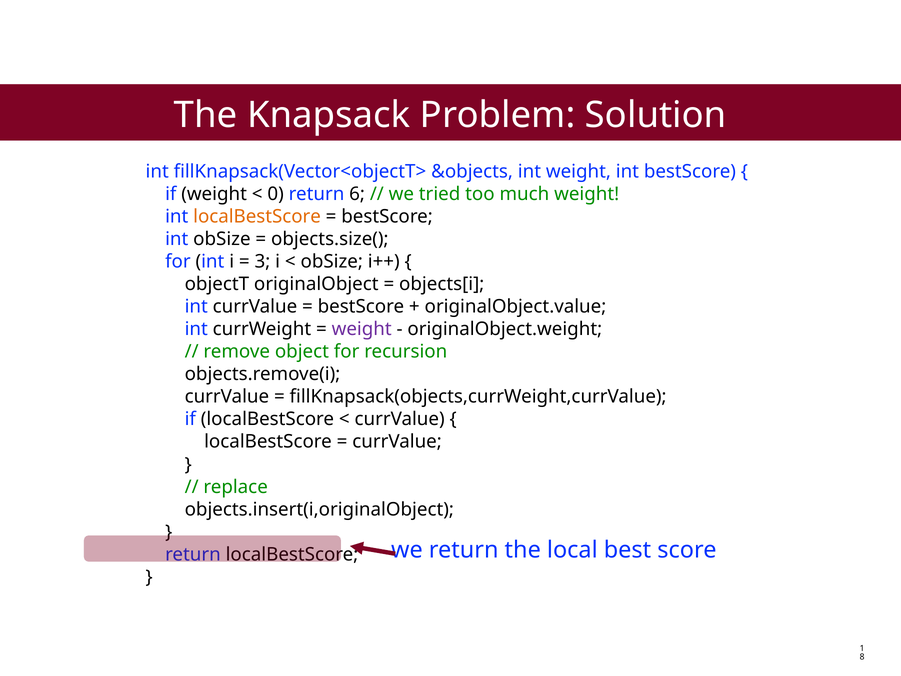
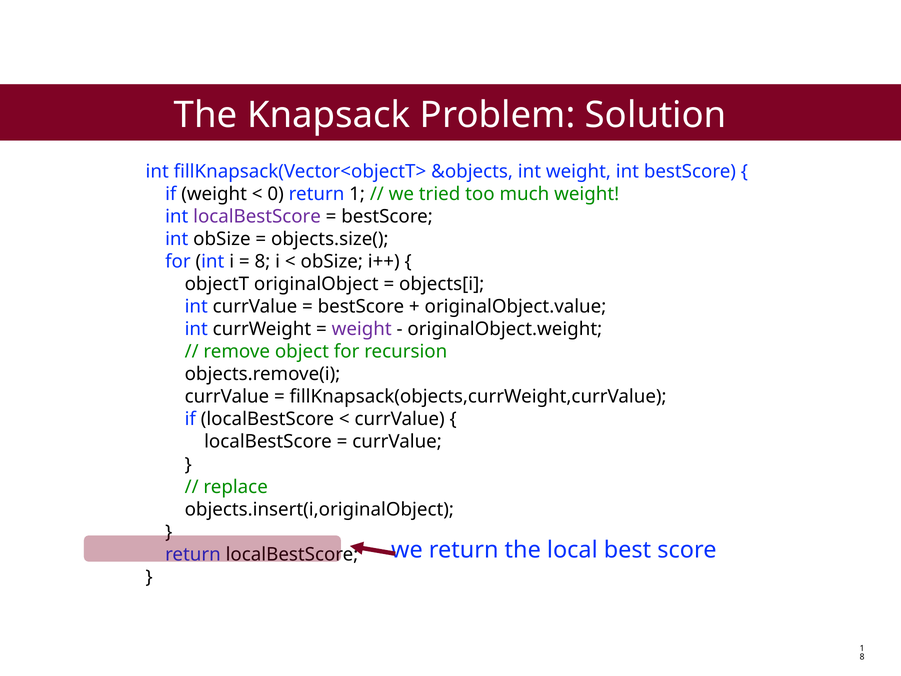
return 6: 6 -> 1 (357, 194)
localBestScore colour: orange -> purple (257, 216)
3: 3 -> 8 (262, 261)
